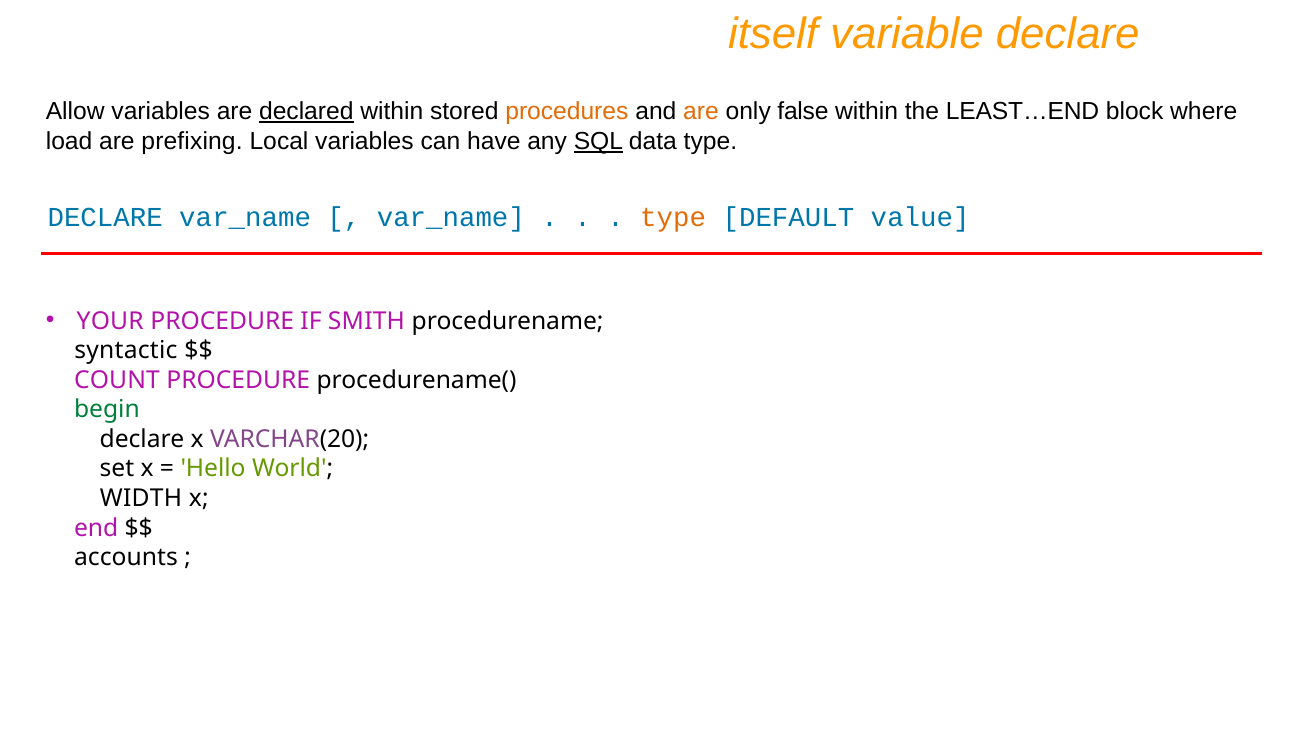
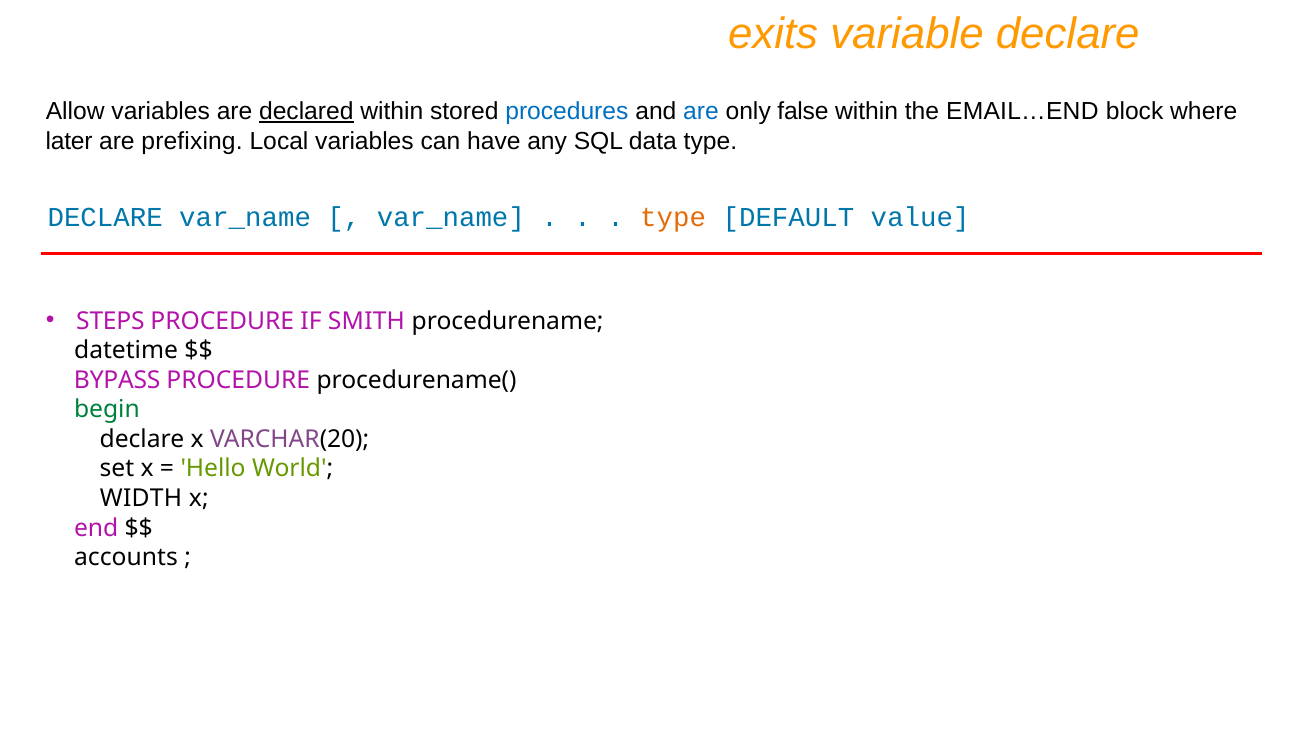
itself: itself -> exits (773, 34)
procedures colour: orange -> blue (567, 112)
are colour: orange -> blue (701, 112)
LEAST…END: LEAST…END -> EMAIL…END (1022, 112)
load: load -> later (69, 141)
SQL underline: present -> none (598, 141)
YOUR: YOUR -> STEPS (110, 321)
syntactic: syntactic -> datetime (126, 351)
COUNT: COUNT -> BYPASS (117, 380)
